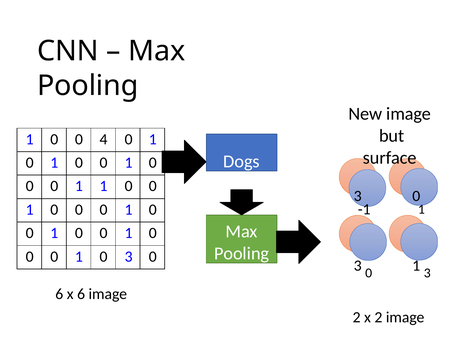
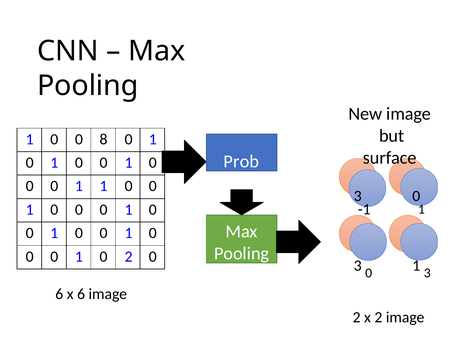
4: 4 -> 8 (104, 139)
Dogs: Dogs -> Prob (241, 162)
0 3: 3 -> 2 (129, 257)
